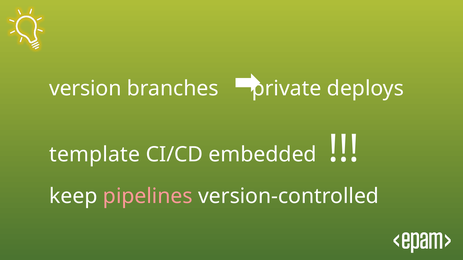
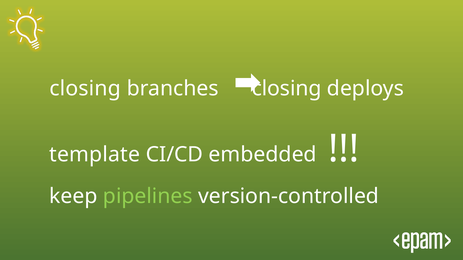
version: version -> closing (85, 89)
branches private: private -> closing (287, 89)
pipelines colour: pink -> light green (148, 197)
